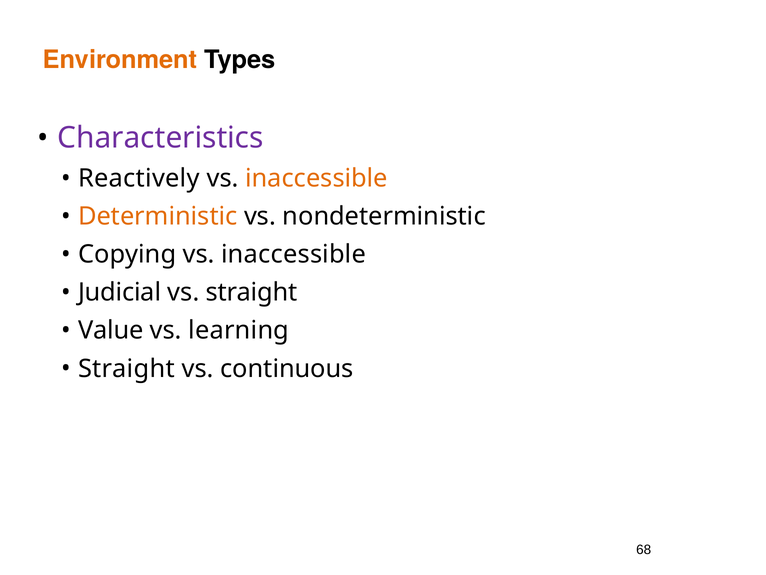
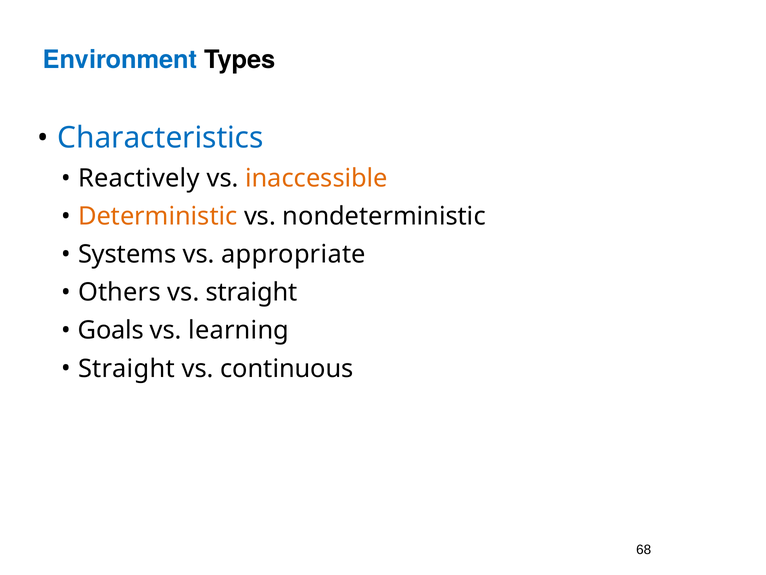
Environment colour: orange -> blue (120, 60)
Characteristics colour: purple -> blue (161, 138)
Copying: Copying -> Systems (127, 254)
inaccessible: inaccessible -> appropriate (294, 254)
Judicial: Judicial -> Others (119, 292)
Value: Value -> Goals (111, 330)
